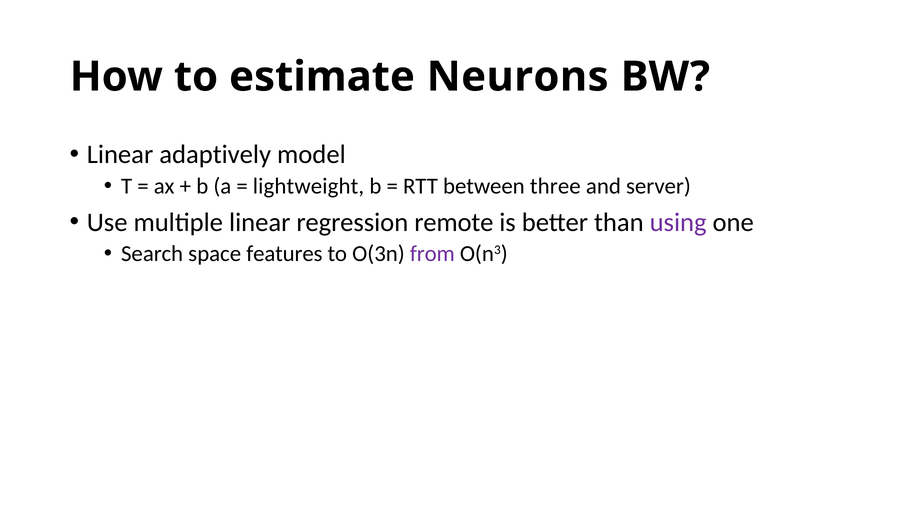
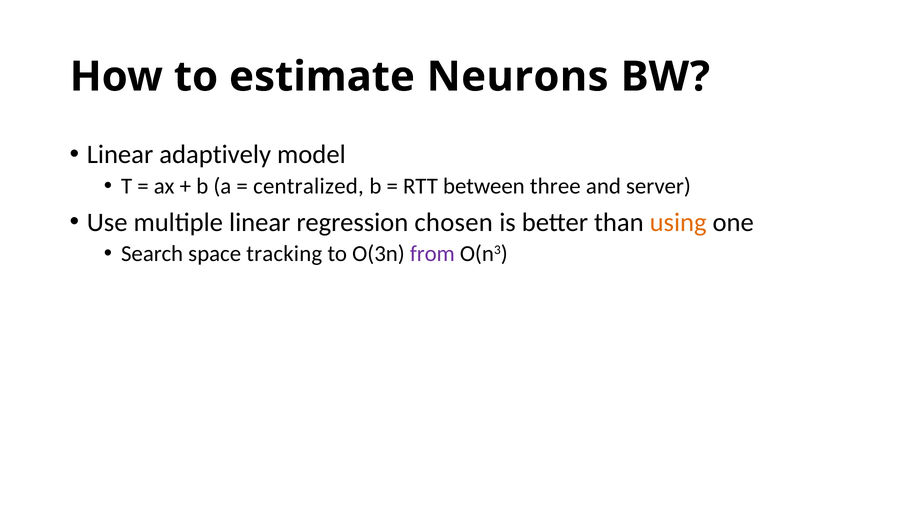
lightweight: lightweight -> centralized (308, 186)
remote: remote -> chosen (454, 222)
using colour: purple -> orange (678, 222)
features: features -> tracking (284, 254)
